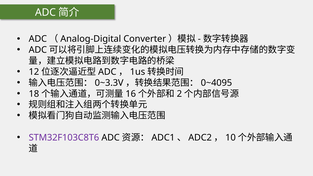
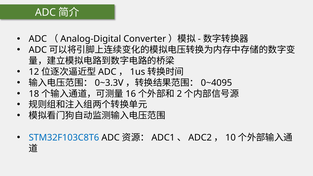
STM32F103C8T6 colour: purple -> blue (64, 138)
